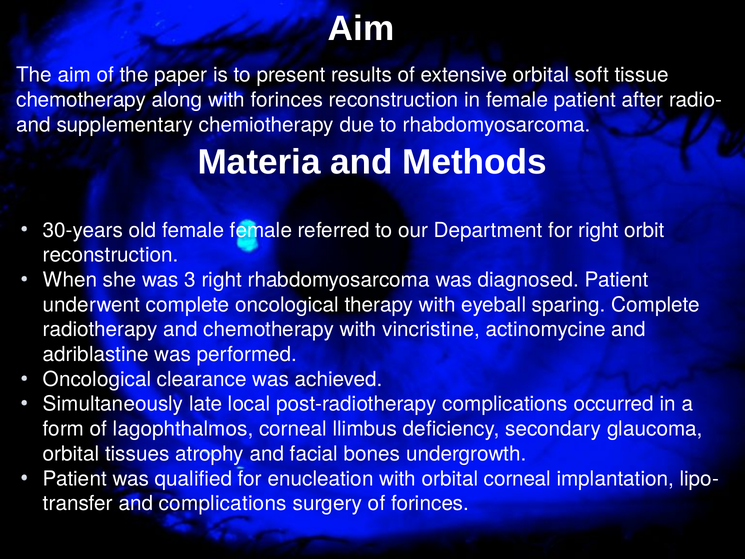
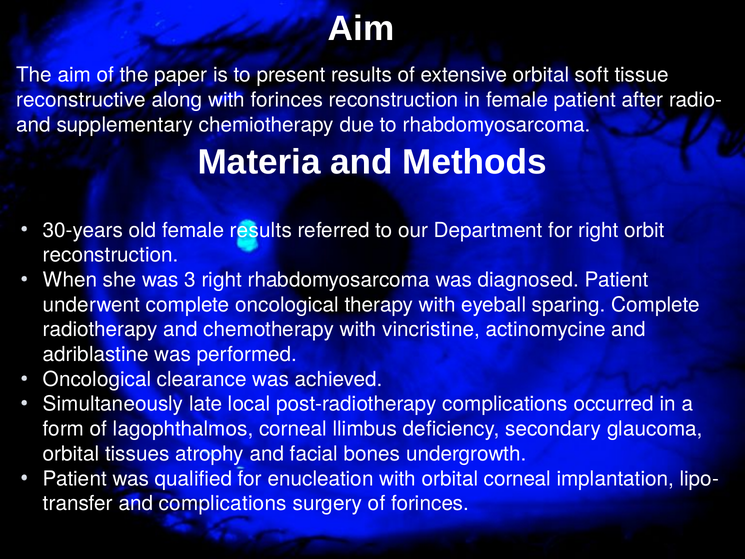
chemotherapy: chemotherapy -> reconstructive (81, 100)
female female: female -> results (261, 230)
